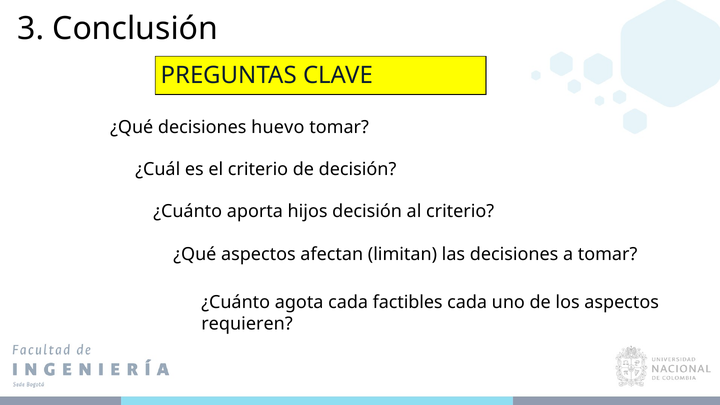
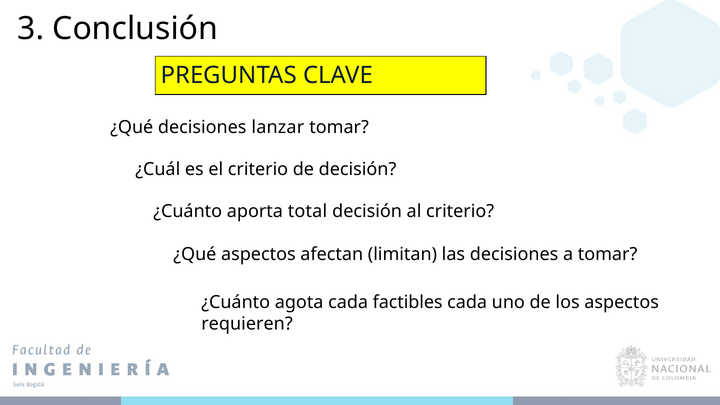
huevo: huevo -> lanzar (278, 127)
hijos: hijos -> total (307, 211)
